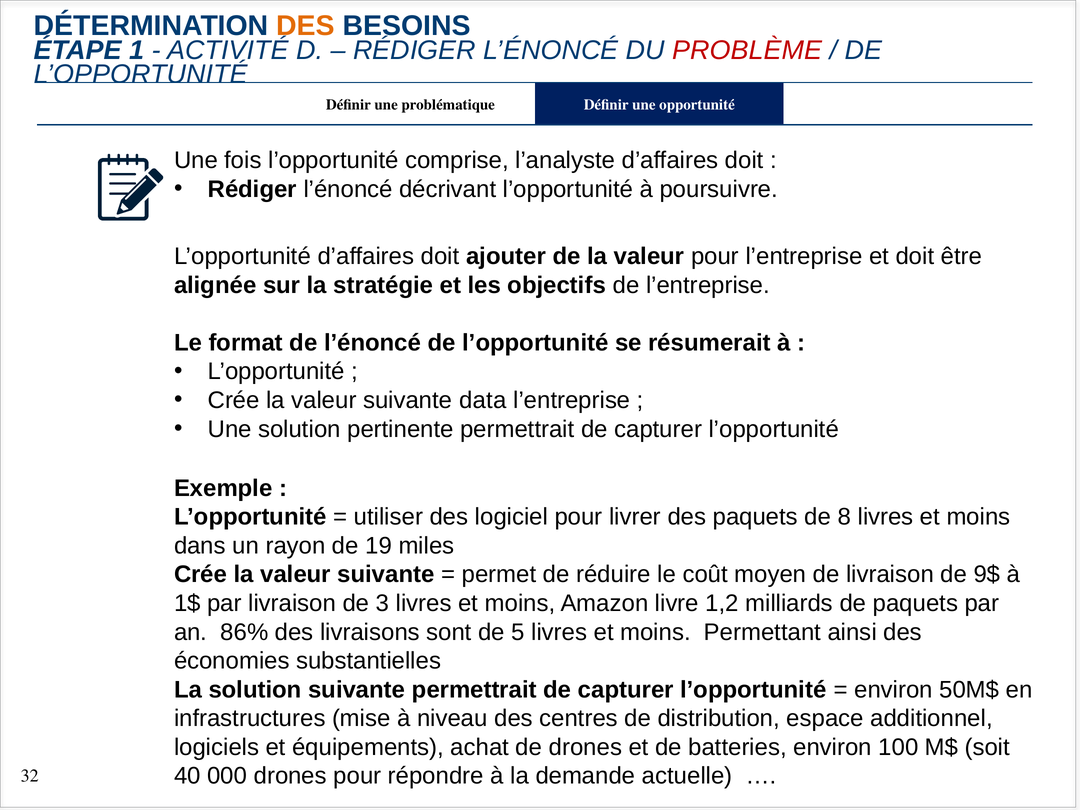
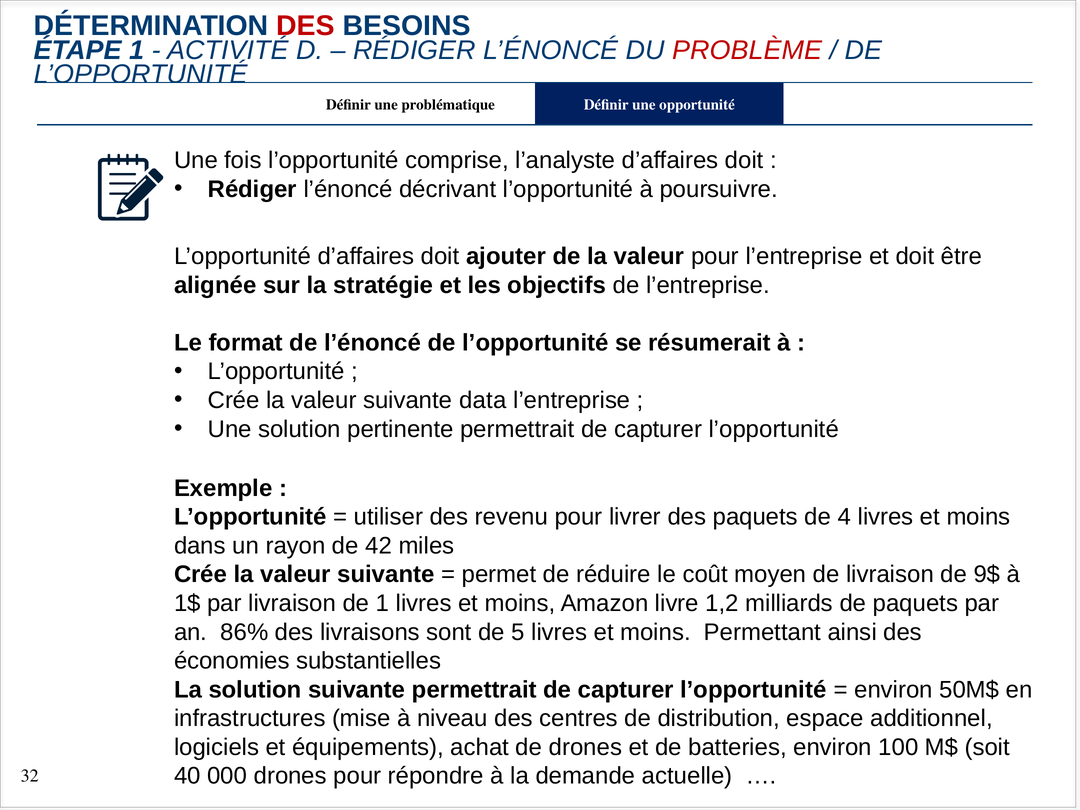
DES colour: orange -> red (306, 26)
logiciel: logiciel -> revenu (511, 517)
8: 8 -> 4 (844, 517)
19: 19 -> 42 (379, 546)
de 3: 3 -> 1 (383, 603)
